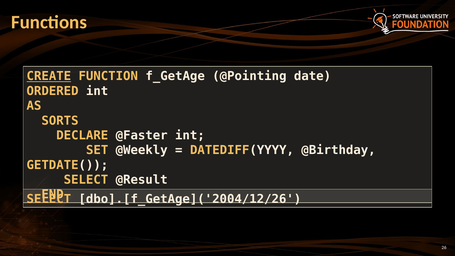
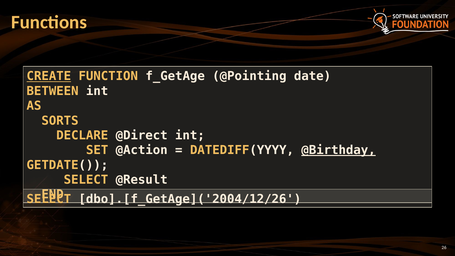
ORDERED: ORDERED -> BETWEEN (53, 91)
@Faster: @Faster -> @Direct (142, 135)
@Weekly: @Weekly -> @Action (142, 150)
@Birthday underline: none -> present (339, 150)
